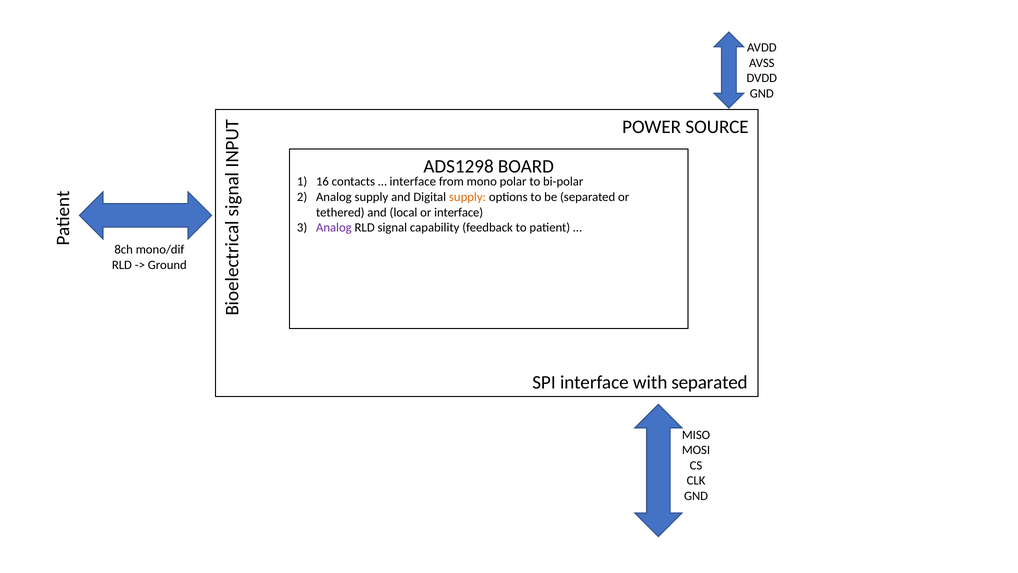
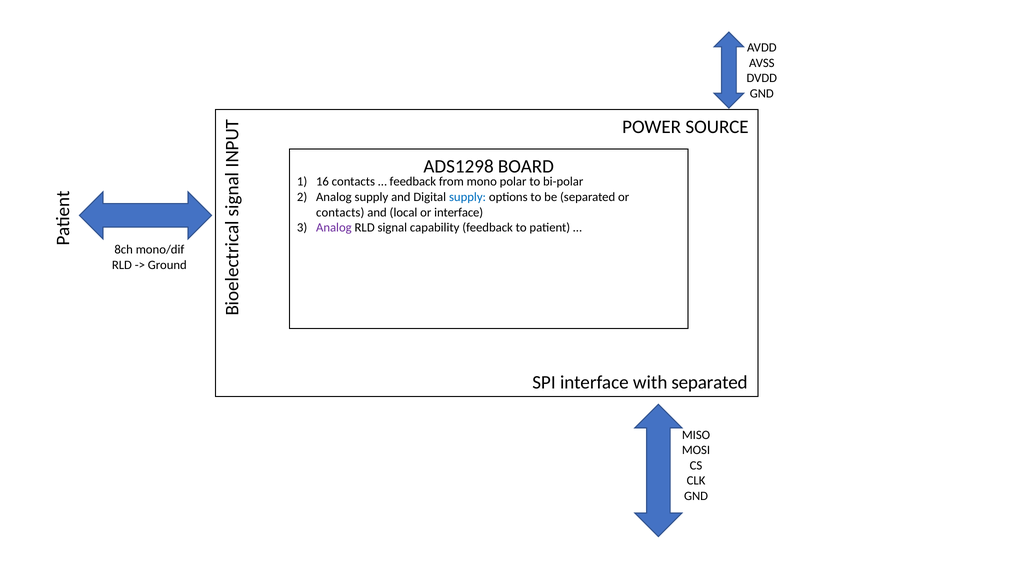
interface: interface -> feedback (413, 182)
supply colour: orange -> blue (468, 197)
tethered: tethered -> contacts (340, 212)
